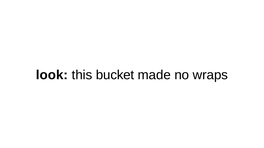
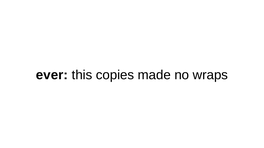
look: look -> ever (52, 75)
bucket: bucket -> copies (115, 75)
